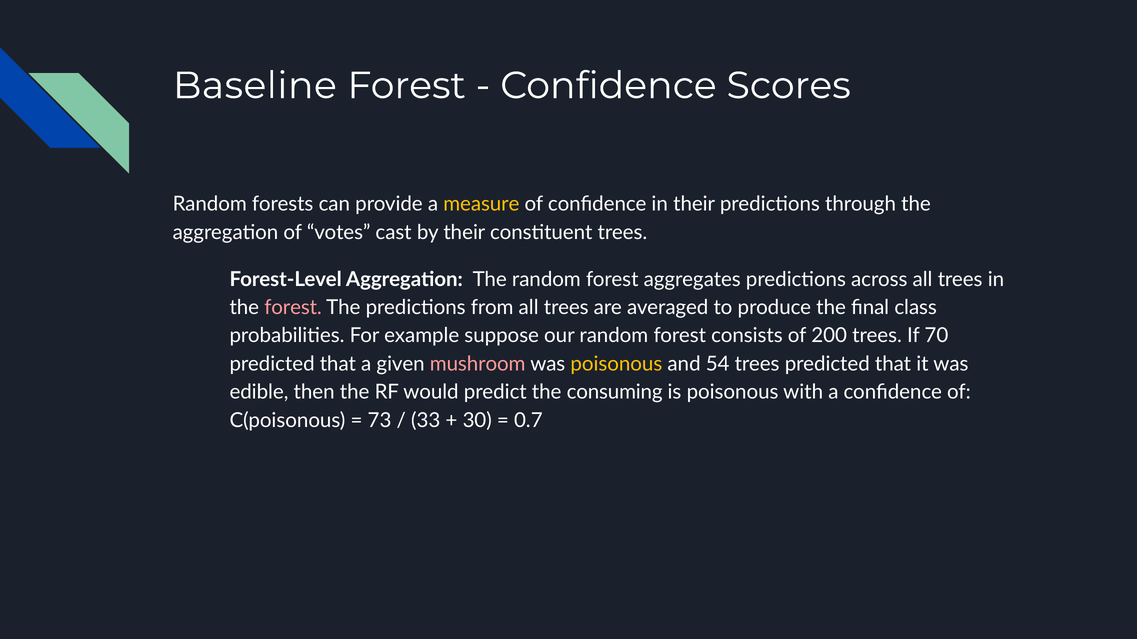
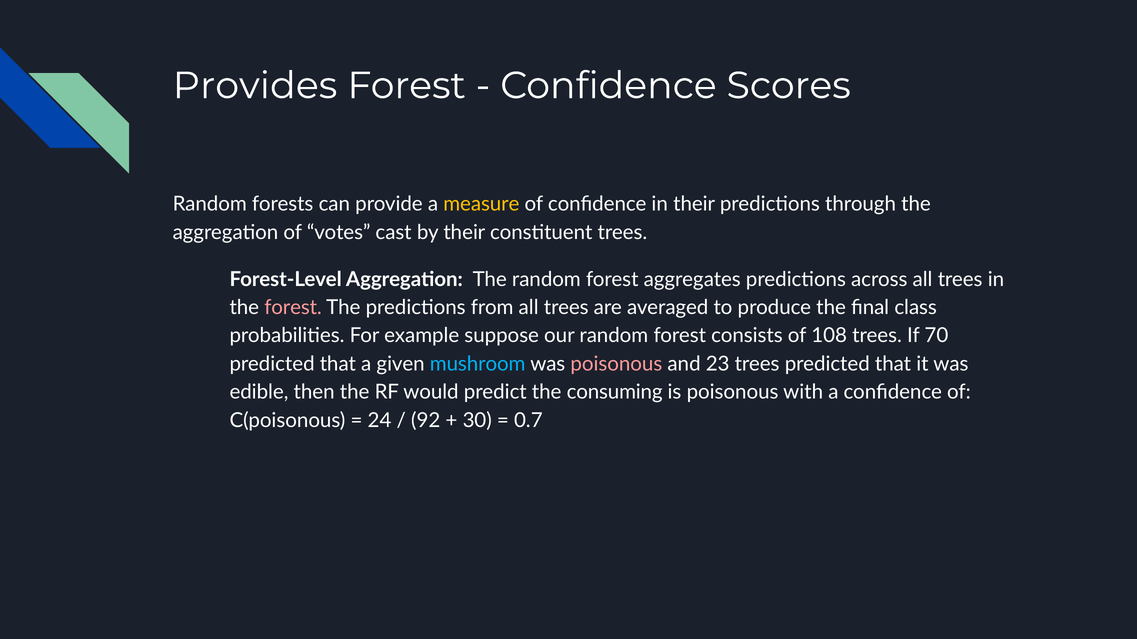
Baseline: Baseline -> Provides (255, 86)
200: 200 -> 108 (829, 336)
mushroom colour: pink -> light blue (478, 364)
poisonous colour: yellow -> pink (616, 364)
54: 54 -> 23 (718, 364)
73: 73 -> 24 (380, 421)
33: 33 -> 92 (426, 421)
